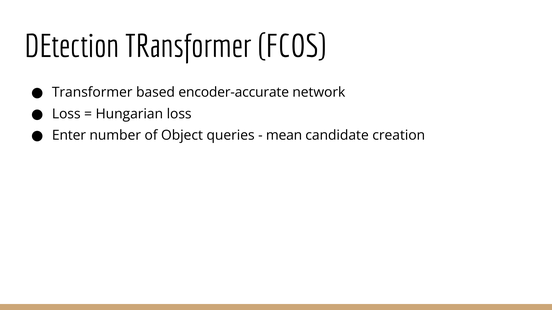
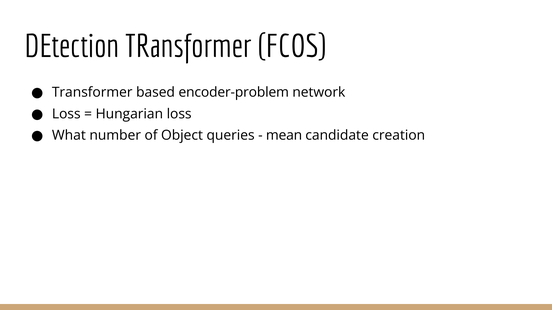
encoder-accurate: encoder-accurate -> encoder-problem (234, 92)
Enter: Enter -> What (69, 136)
